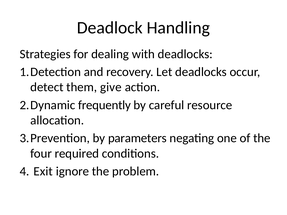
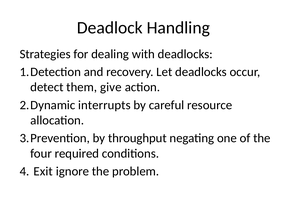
frequently: frequently -> interrupts (104, 105)
parameters: parameters -> throughput (137, 138)
